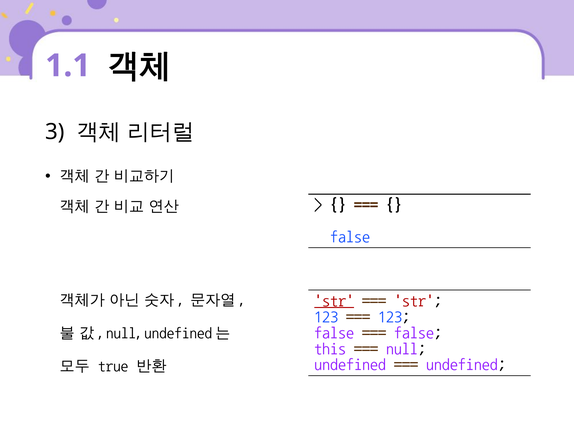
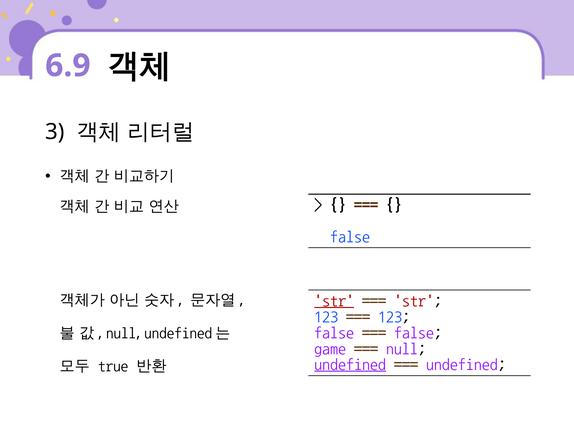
1.1: 1.1 -> 6.9 (68, 66)
this: this -> game (330, 349)
undefined underline: none -> present (350, 365)
